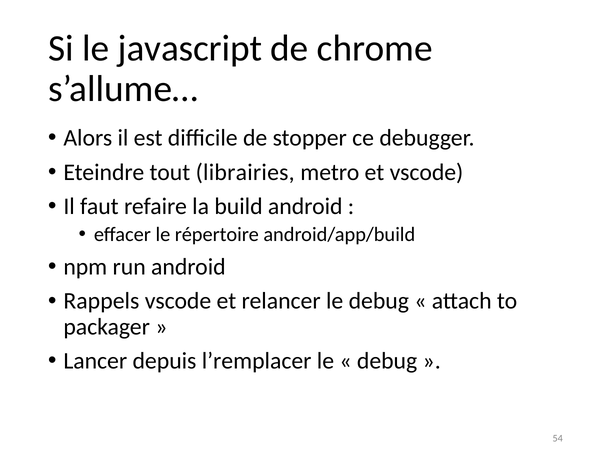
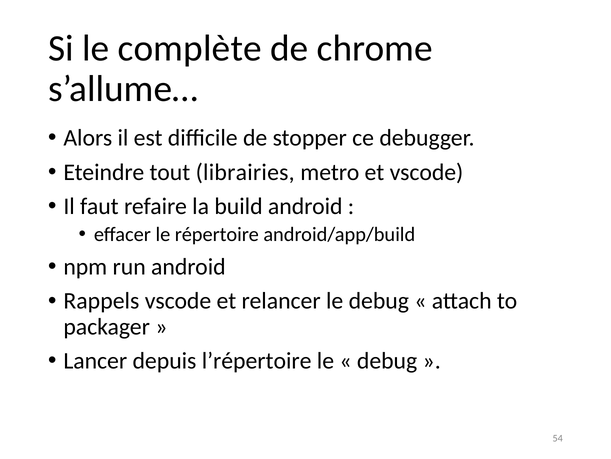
javascript: javascript -> complète (190, 48)
l’remplacer: l’remplacer -> l’répertoire (257, 360)
